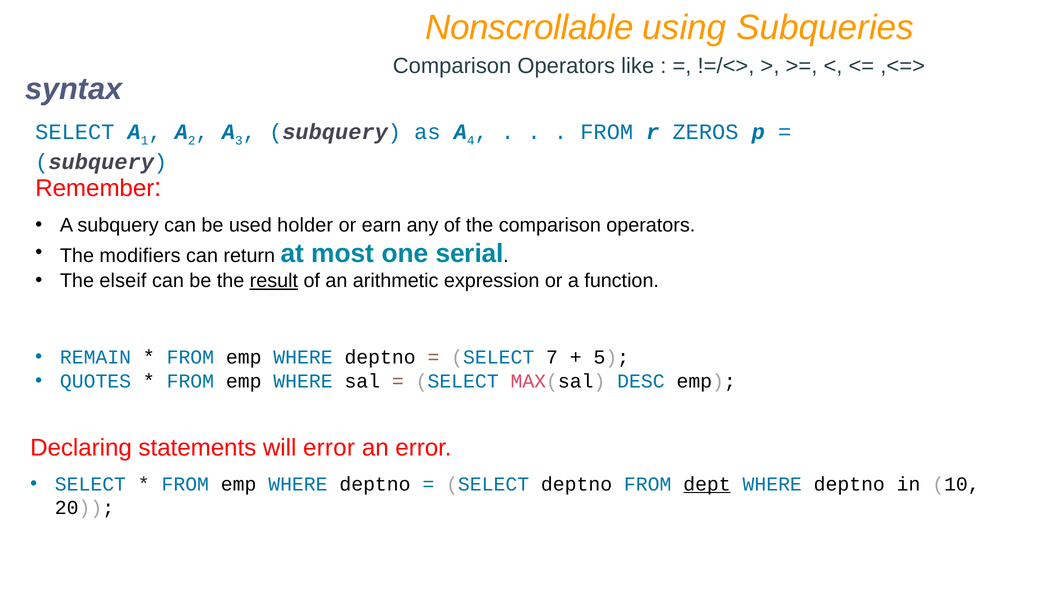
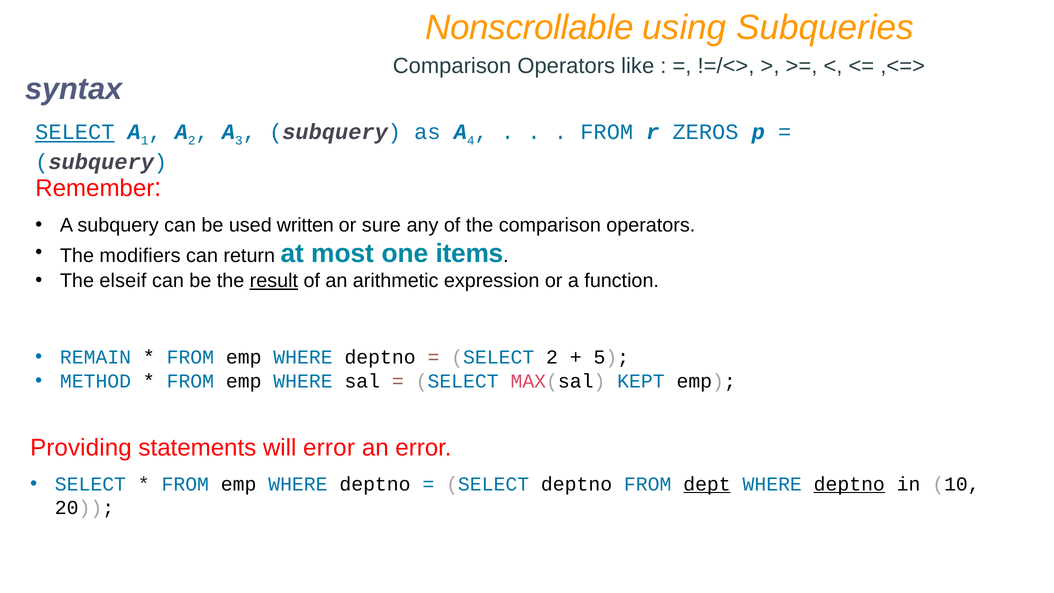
SELECT underline: none -> present (75, 132)
holder: holder -> written (305, 225)
earn: earn -> sure (381, 225)
serial: serial -> items (469, 253)
SELECT 7: 7 -> 2 (552, 357)
QUOTES: QUOTES -> METHOD (96, 381)
DESC: DESC -> KEPT (641, 381)
Declaring: Declaring -> Providing (81, 447)
deptno underline: none -> present (849, 484)
